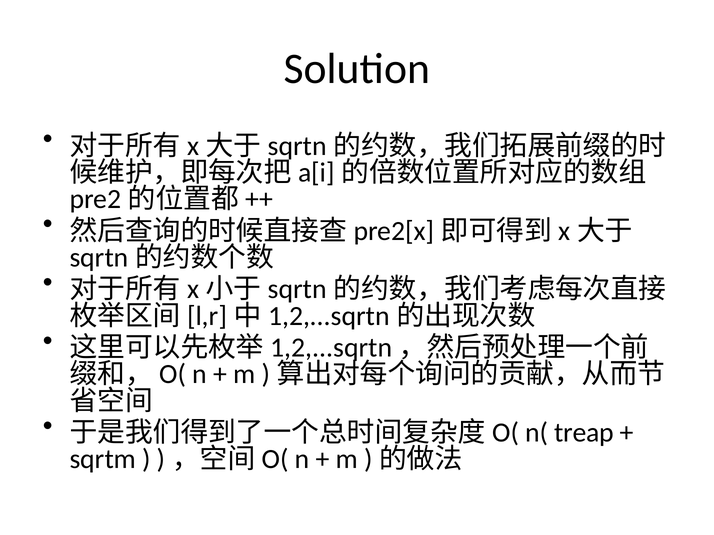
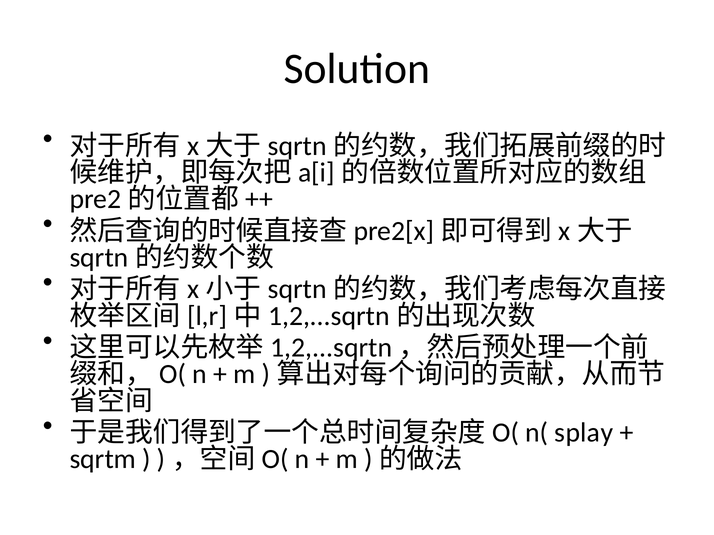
treap: treap -> splay (584, 433)
